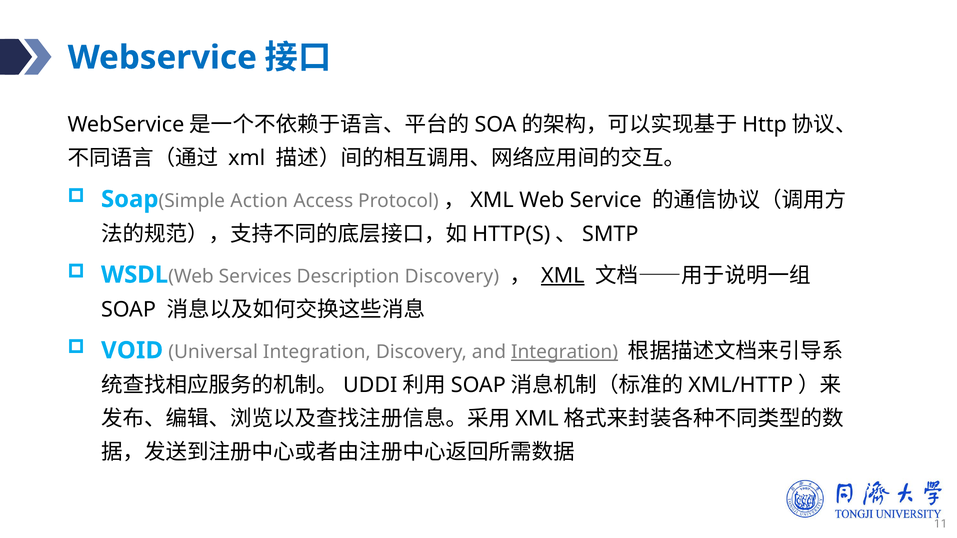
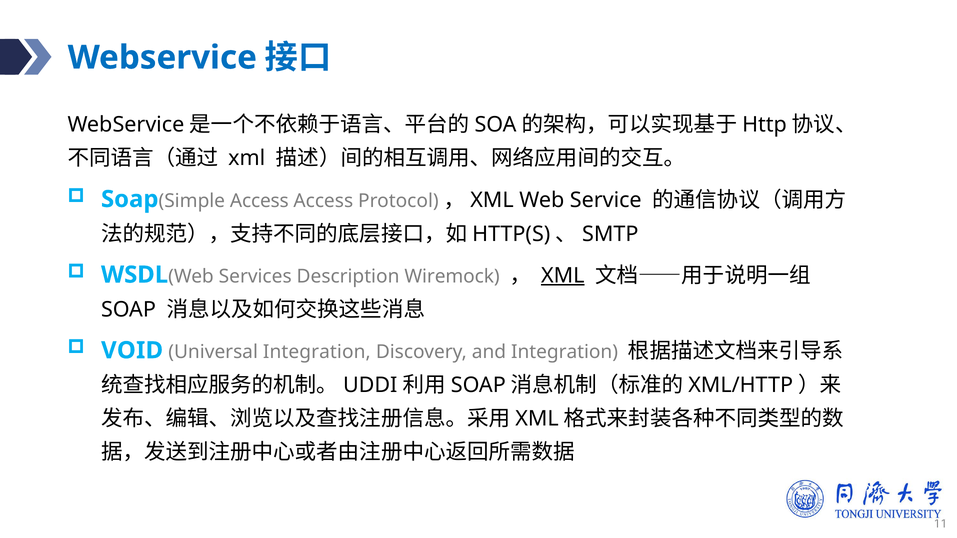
Soap(Simple Action: Action -> Access (259, 201)
Description Discovery: Discovery -> Wiremock (452, 277)
Integration underline: present -> none (565, 352)
